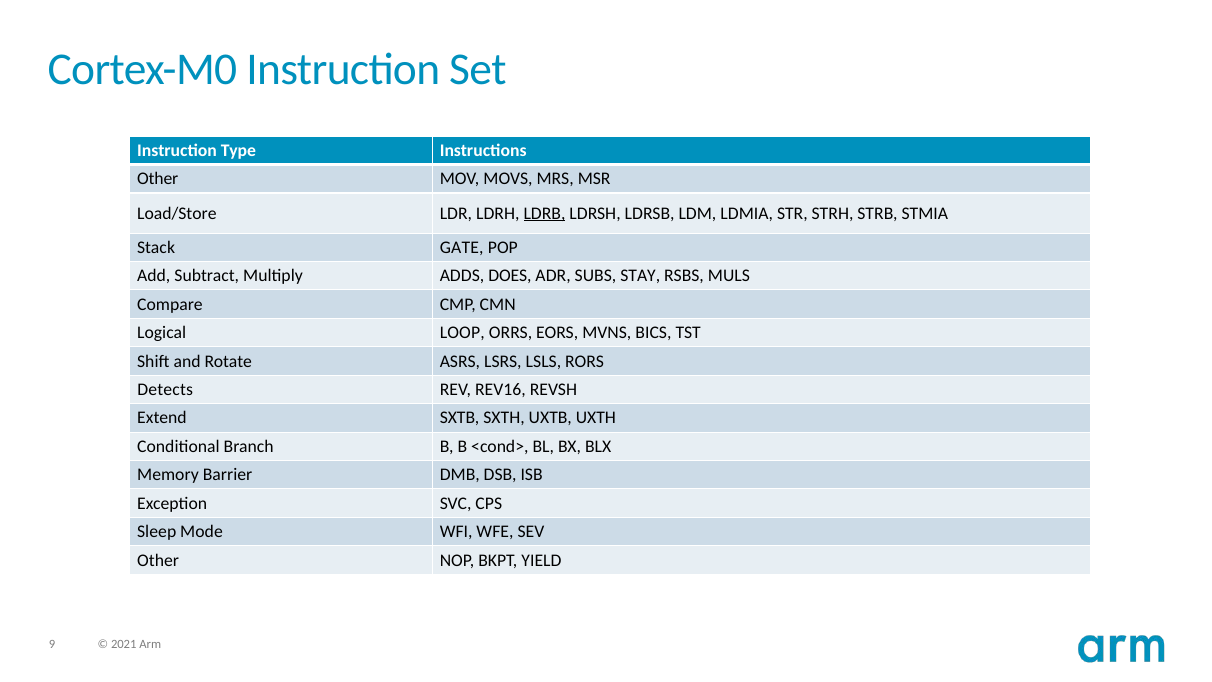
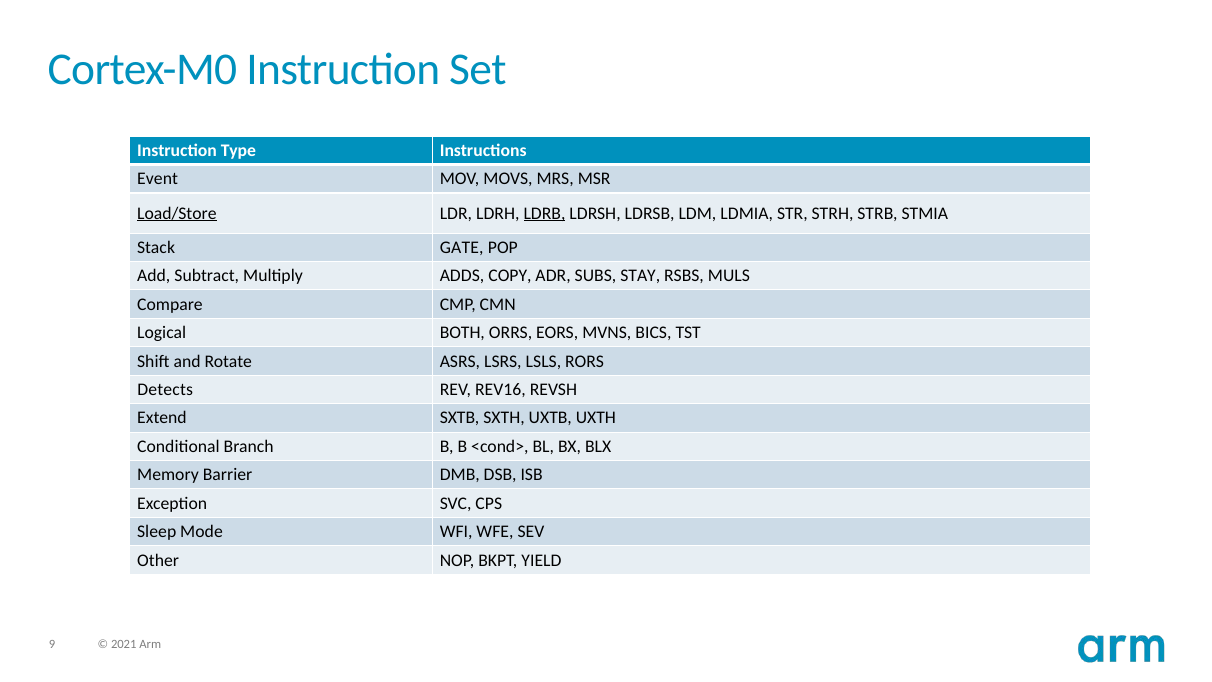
Other: Other -> Event (158, 179)
Load/Store underline: none -> present (177, 213)
DOES: DOES -> COPY (510, 276)
LOOP: LOOP -> BOTH (462, 333)
